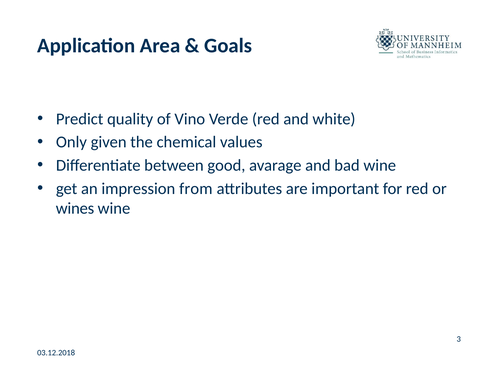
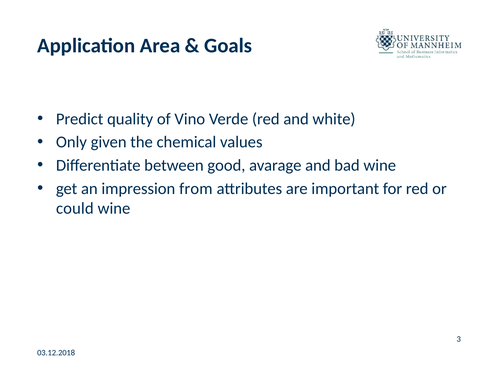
wines: wines -> could (75, 209)
